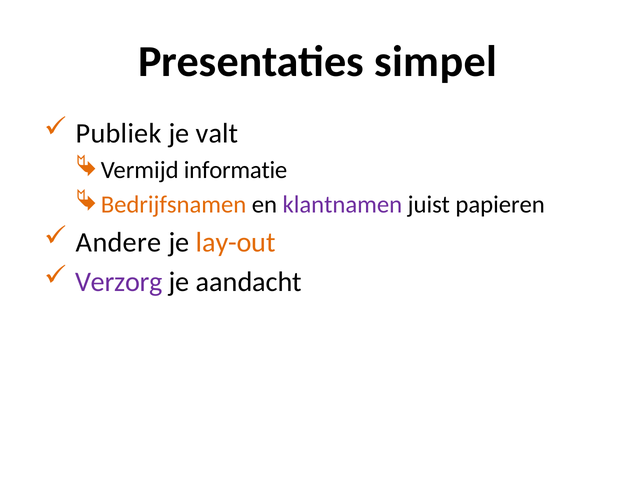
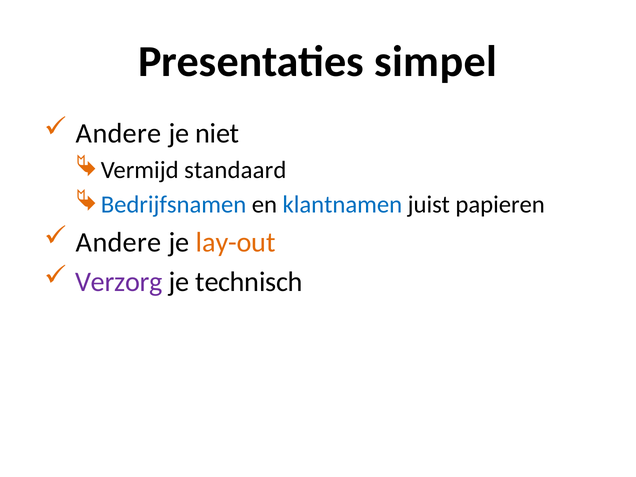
Publiek: Publiek -> Andere (119, 133)
valt: valt -> niet (217, 133)
informatie: informatie -> standaard (235, 170)
Bedrijfsnamen colour: orange -> blue (174, 205)
klantnamen colour: purple -> blue (342, 205)
aandacht: aandacht -> technisch (249, 282)
